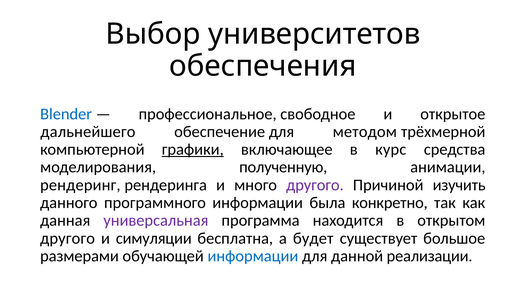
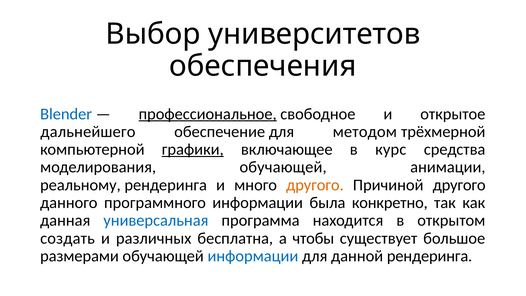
профессиональное underline: none -> present (208, 114)
моделирования полученную: полученную -> обучающей (283, 167)
рендеринг: рендеринг -> реальному (80, 185)
другого colour: purple -> orange (315, 185)
Причиной изучить: изучить -> другого (459, 185)
универсальная colour: purple -> blue (156, 220)
другого: другого -> создать (68, 238)
симуляции: симуляции -> различных (154, 238)
будет: будет -> чтобы (313, 238)
данной реализации: реализации -> рендеринга (430, 256)
